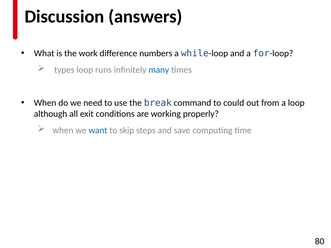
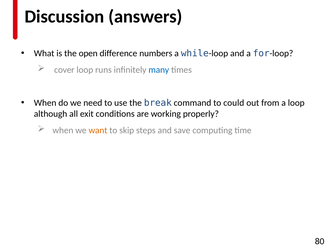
work: work -> open (88, 53)
types: types -> cover (64, 70)
want colour: blue -> orange (98, 131)
